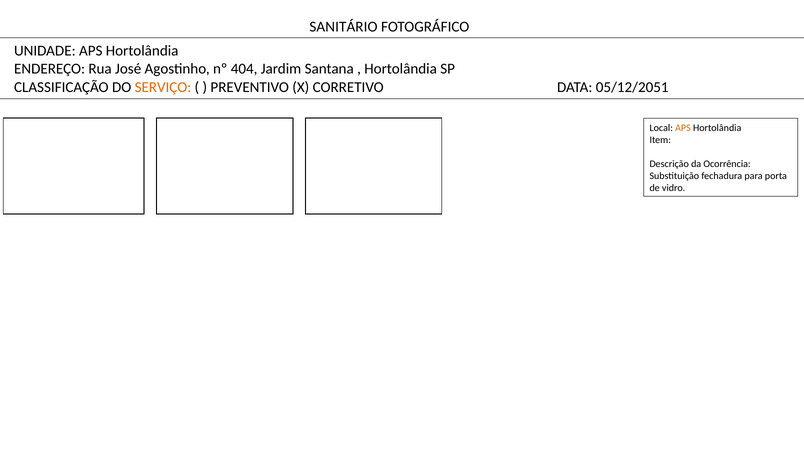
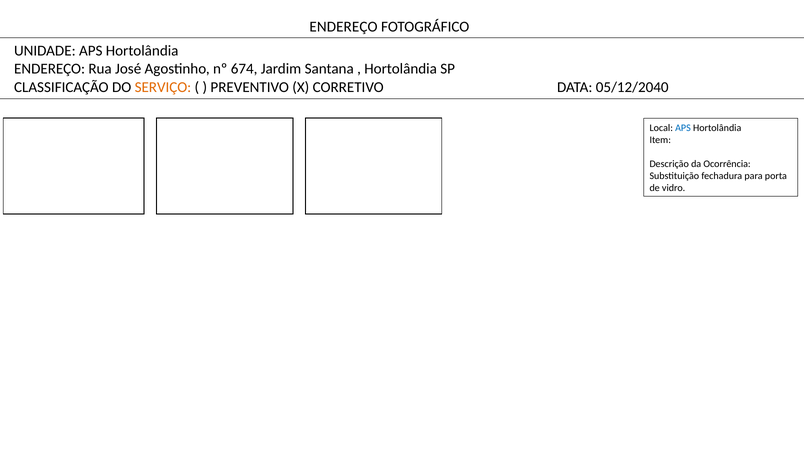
SANITÁRIO: SANITÁRIO -> ENDEREÇO (343, 27)
404: 404 -> 674 (244, 69)
05/12/2051: 05/12/2051 -> 05/12/2040 (632, 87)
APS colour: orange -> blue (683, 128)
